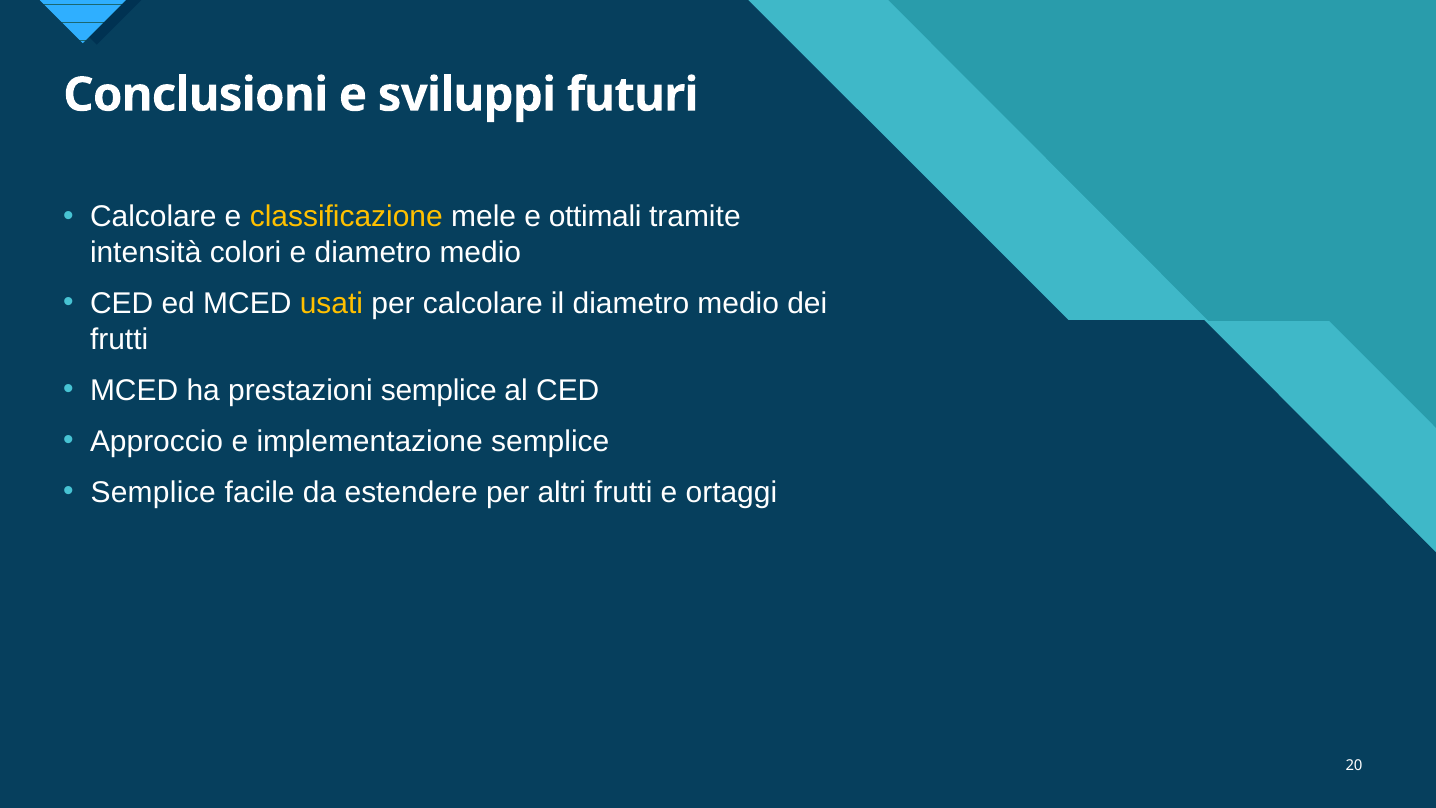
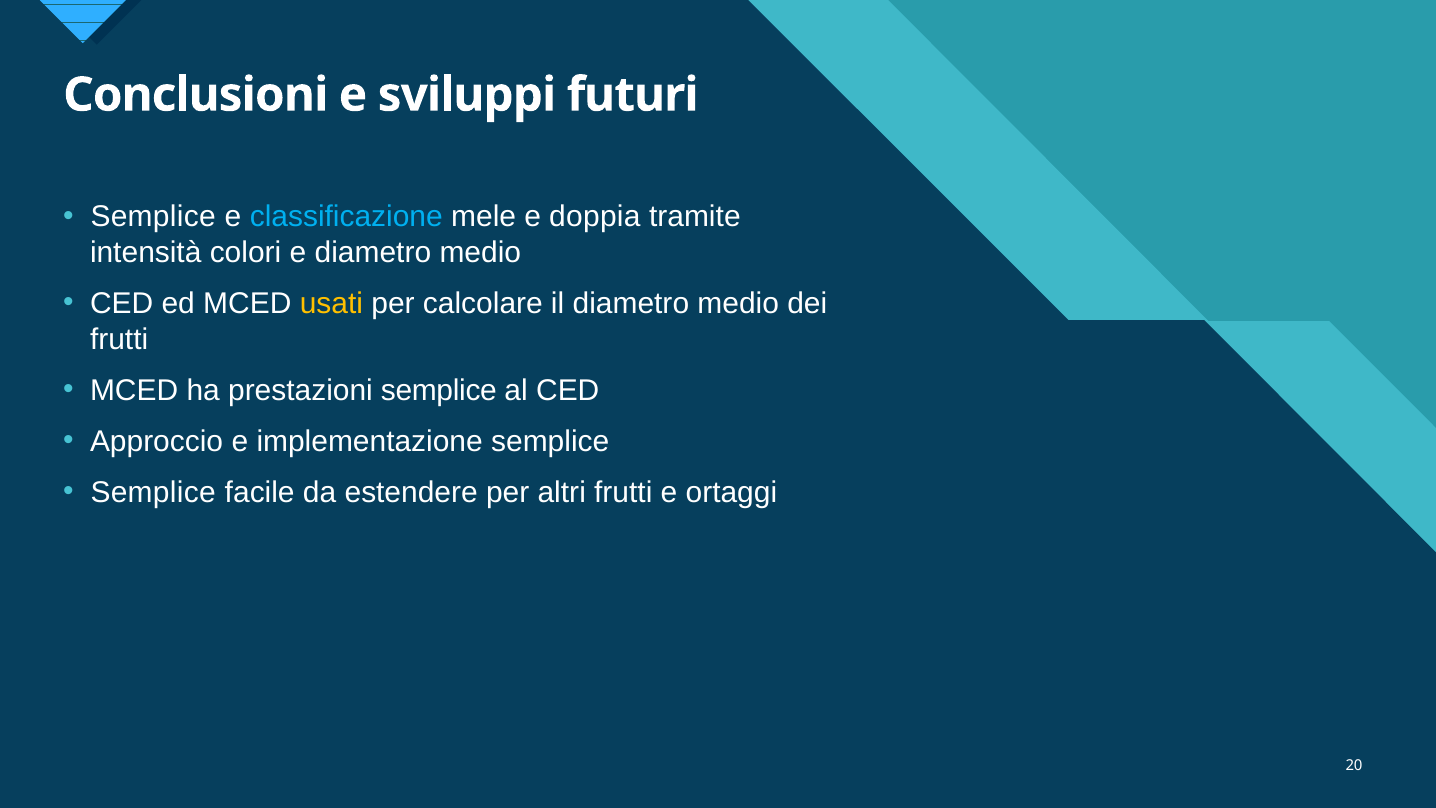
Calcolare: Calcolare -> Semplice (153, 217)
classificazione colour: yellow -> light blue (346, 217)
ottimali: ottimali -> doppia (595, 217)
